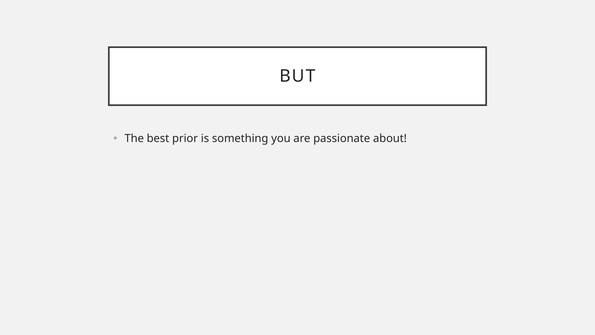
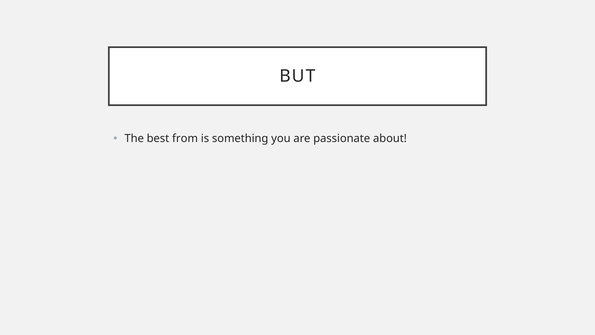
prior: prior -> from (185, 138)
